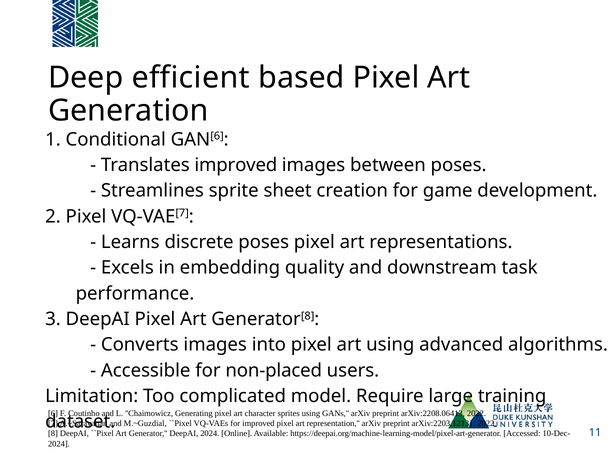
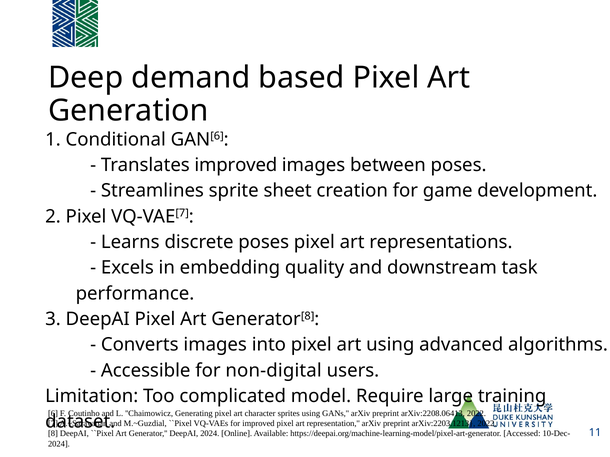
efficient: efficient -> demand (191, 78)
non-placed: non-placed -> non-digital (274, 371)
